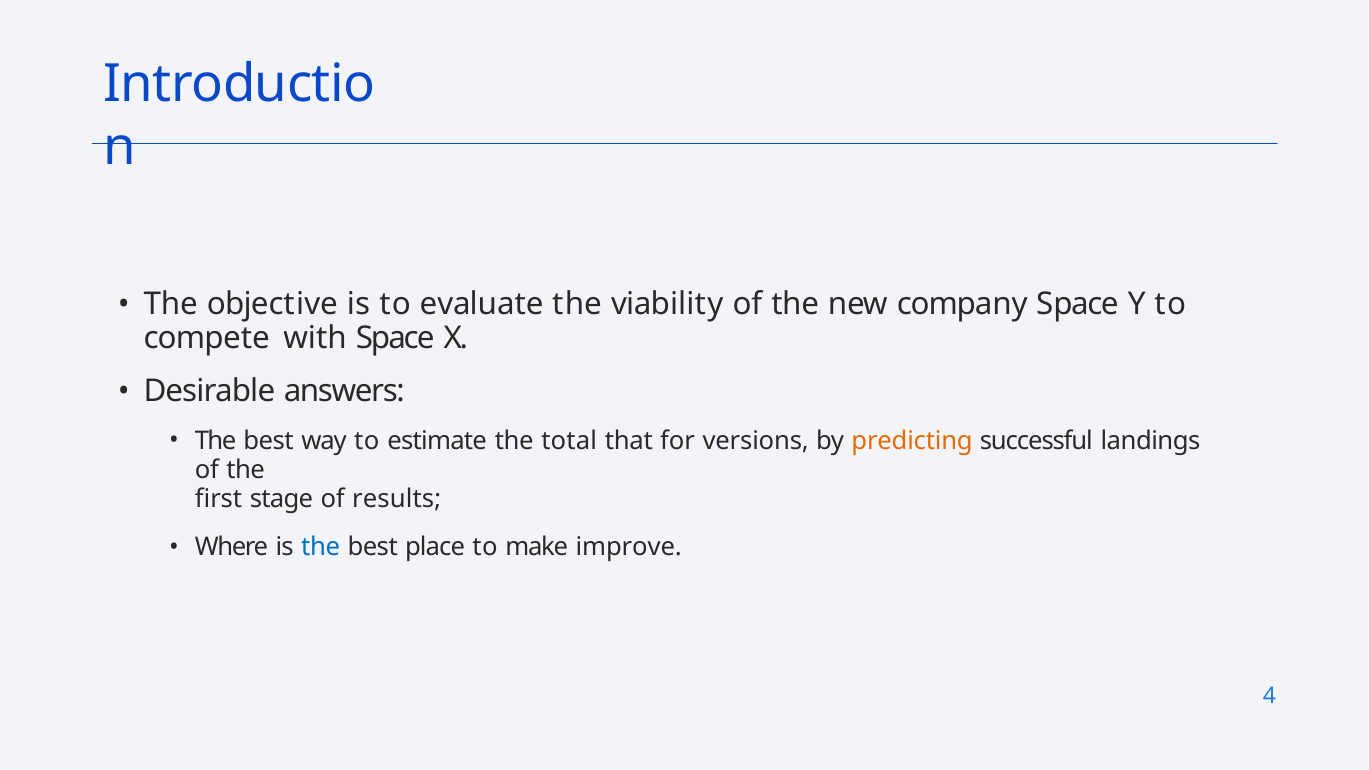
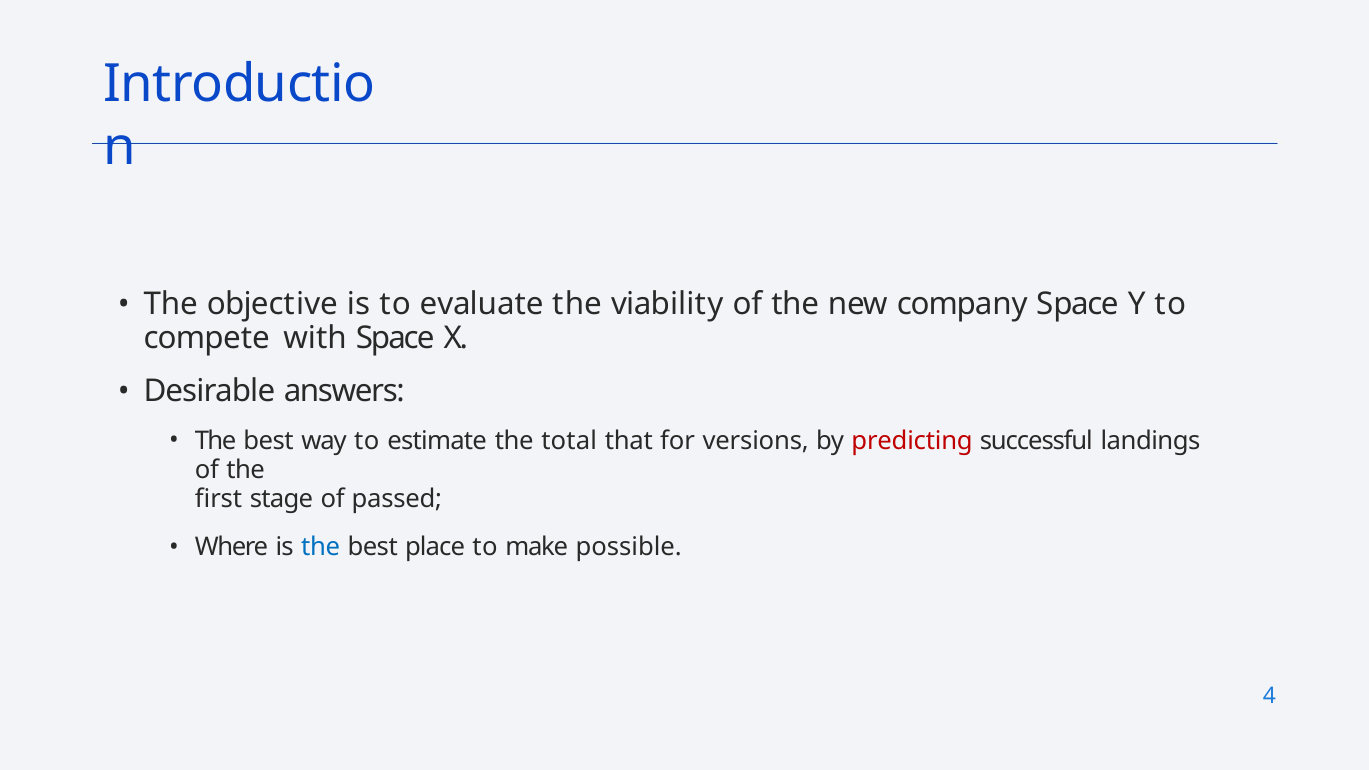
predicting colour: orange -> red (912, 441)
results: results -> passed (397, 499)
improve: improve -> possible (629, 547)
